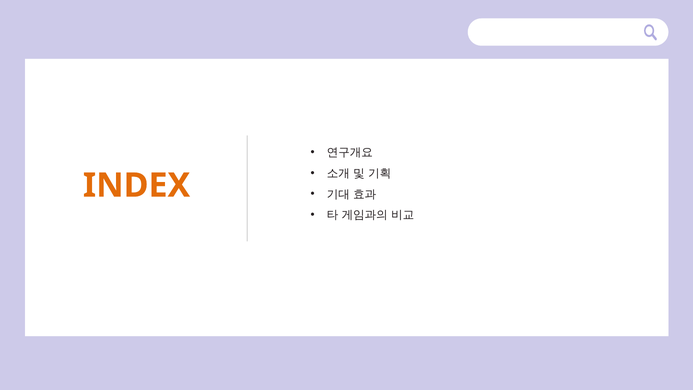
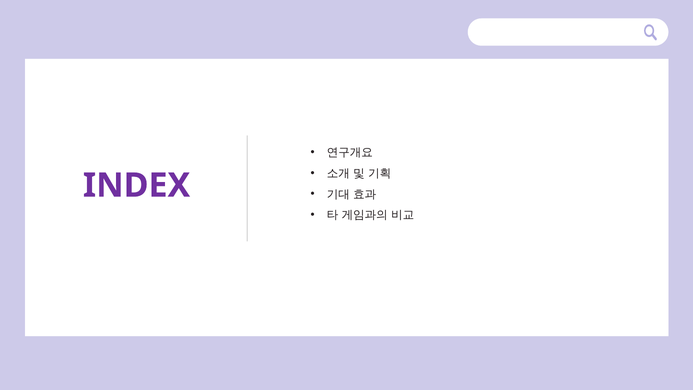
INDEX colour: orange -> purple (137, 185)
